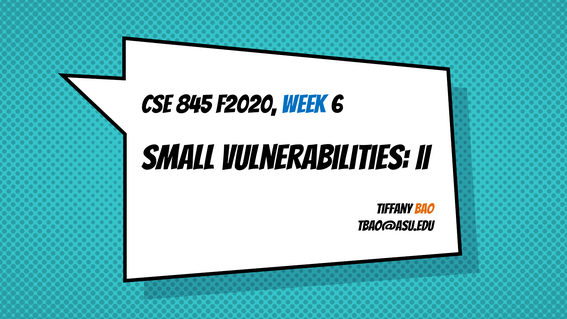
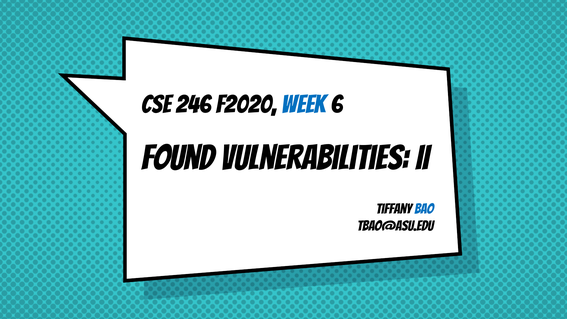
845: 845 -> 246 (193, 105)
Small: Small -> Found (178, 159)
Bao colour: orange -> blue (424, 209)
